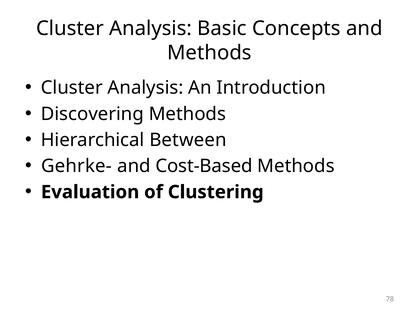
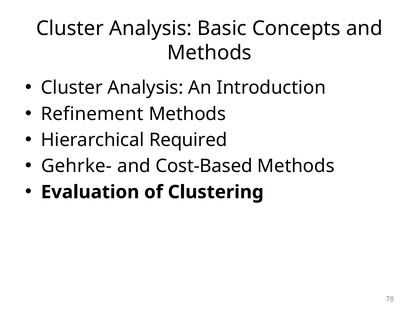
Discovering: Discovering -> Refinement (92, 114)
Between: Between -> Required (188, 140)
